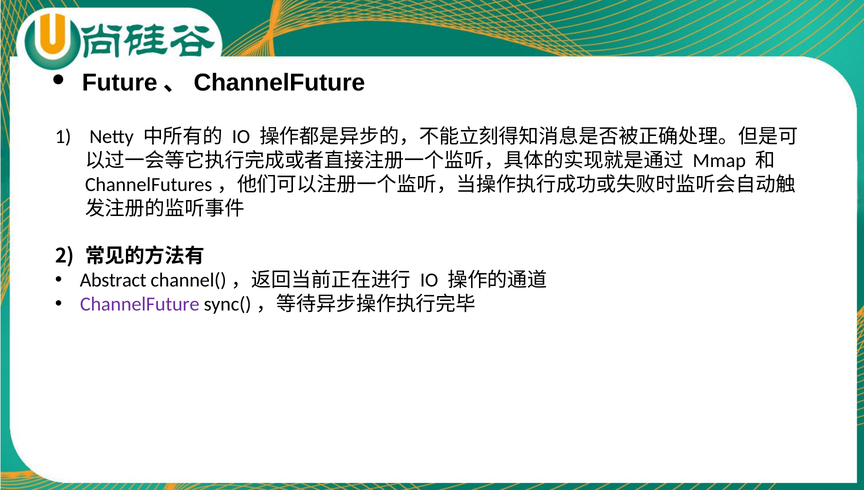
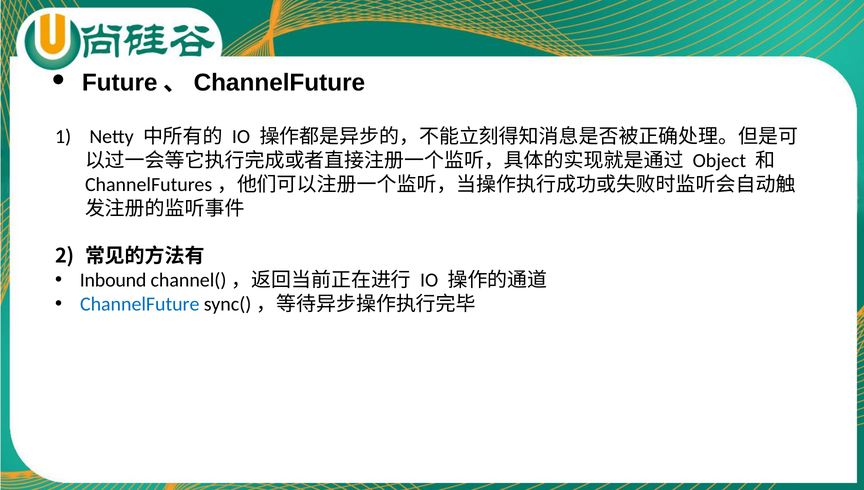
Mmap: Mmap -> Object (719, 161)
Abstract: Abstract -> Inbound (113, 280)
ChannelFuture colour: purple -> blue (140, 304)
